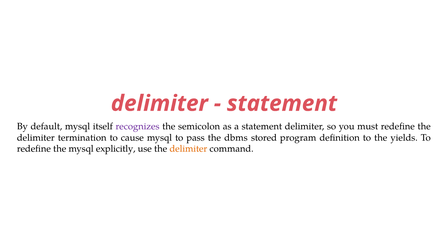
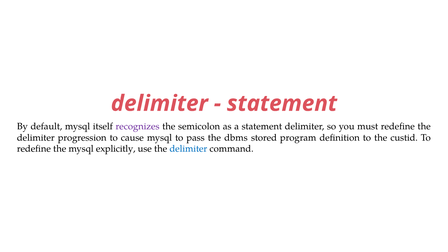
termination: termination -> progression (82, 138)
yields: yields -> custid (404, 138)
delimiter colour: orange -> blue (188, 149)
